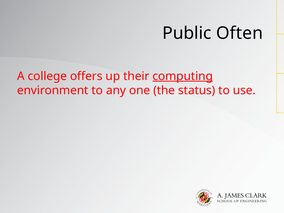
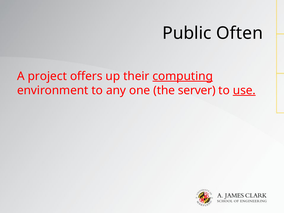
college: college -> project (47, 76)
status: status -> server (197, 90)
use underline: none -> present (244, 90)
